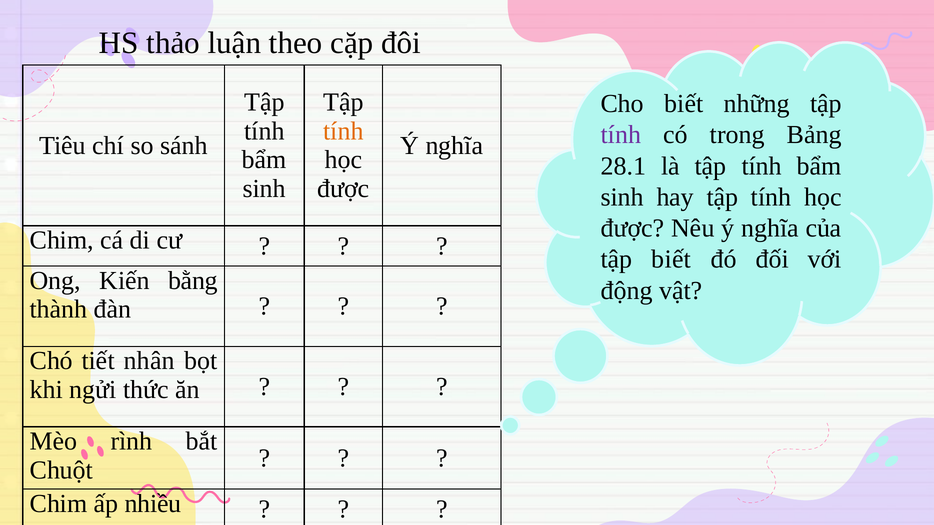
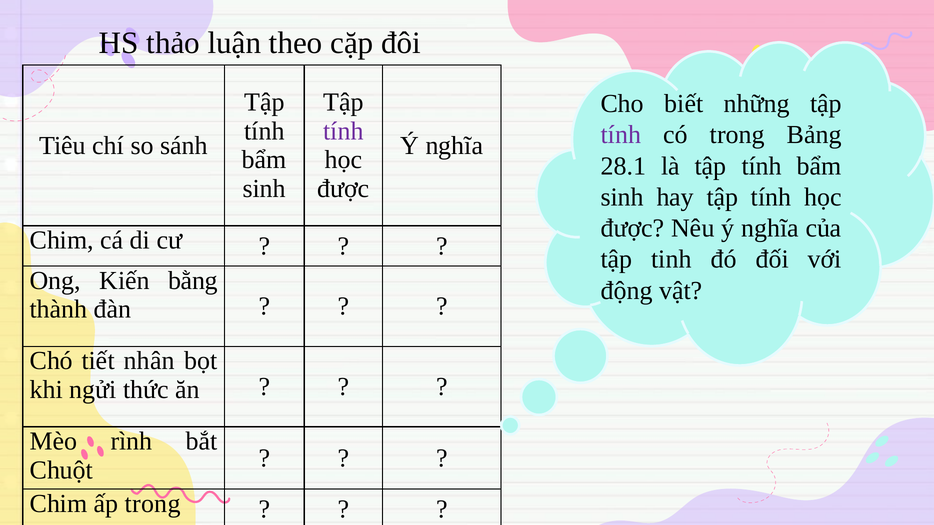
tính colour: orange -> purple (343, 131)
tập biết: biết -> tinh (671, 260)
ấp nhiều: nhiều -> trong (153, 504)
